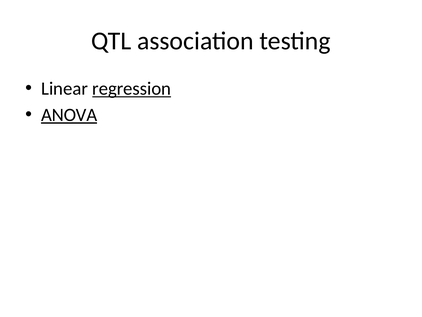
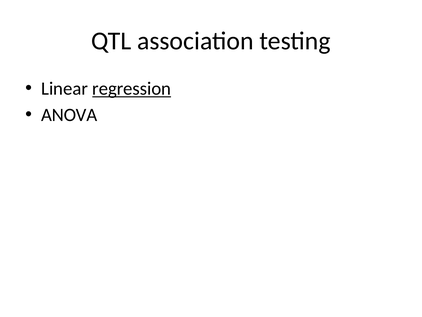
ANOVA underline: present -> none (69, 115)
